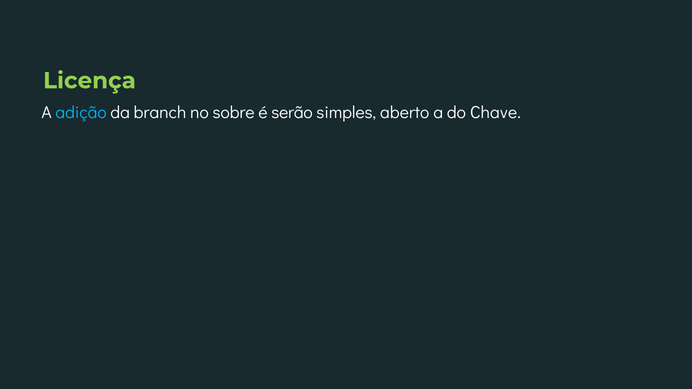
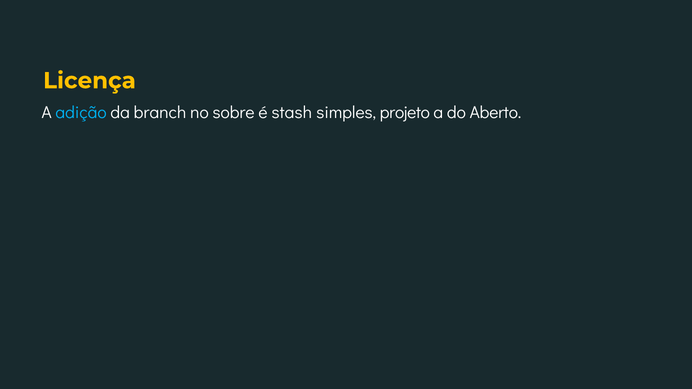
Licença colour: light green -> yellow (90, 81)
serão: serão -> stash (292, 112)
aberto: aberto -> projeto (405, 112)
Chave: Chave -> Aberto (496, 112)
